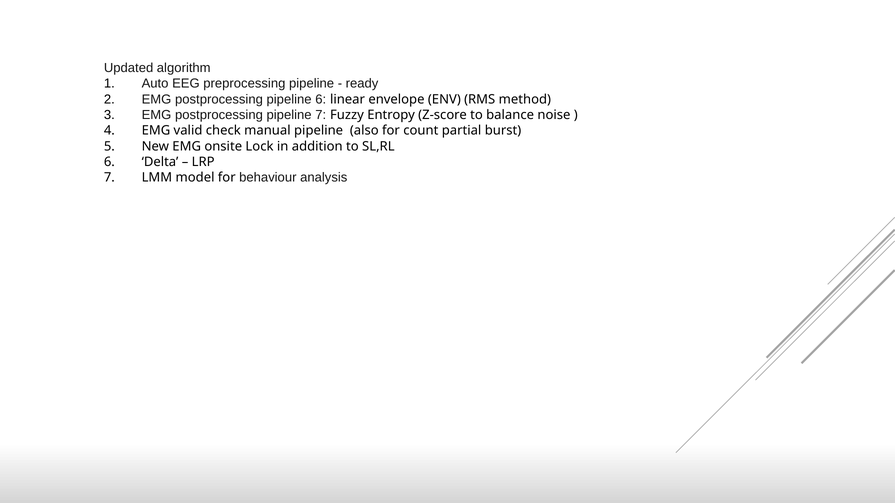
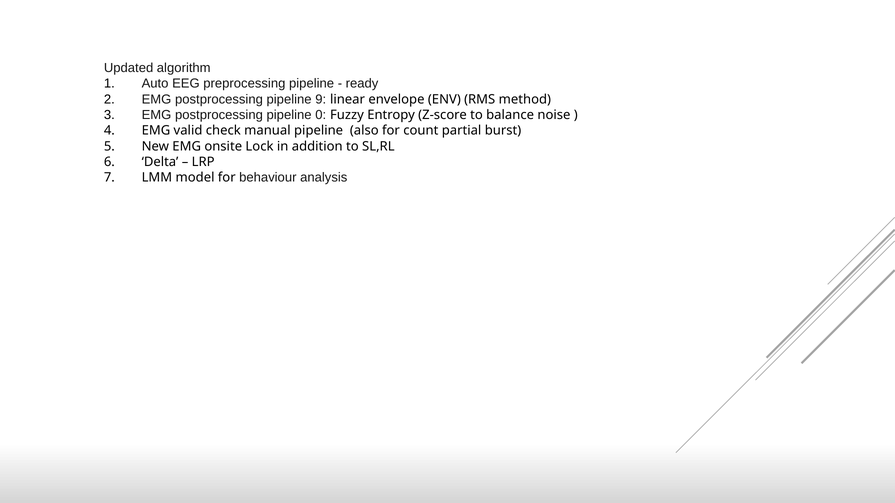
pipeline 6: 6 -> 9 (321, 99)
pipeline 7: 7 -> 0 (321, 115)
